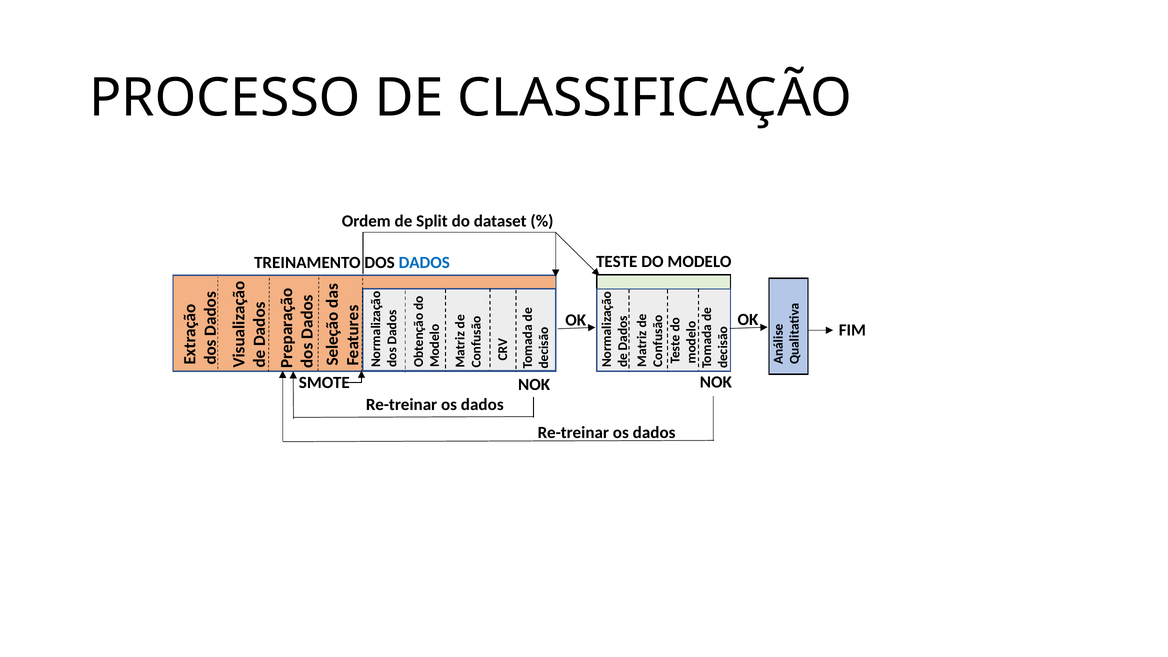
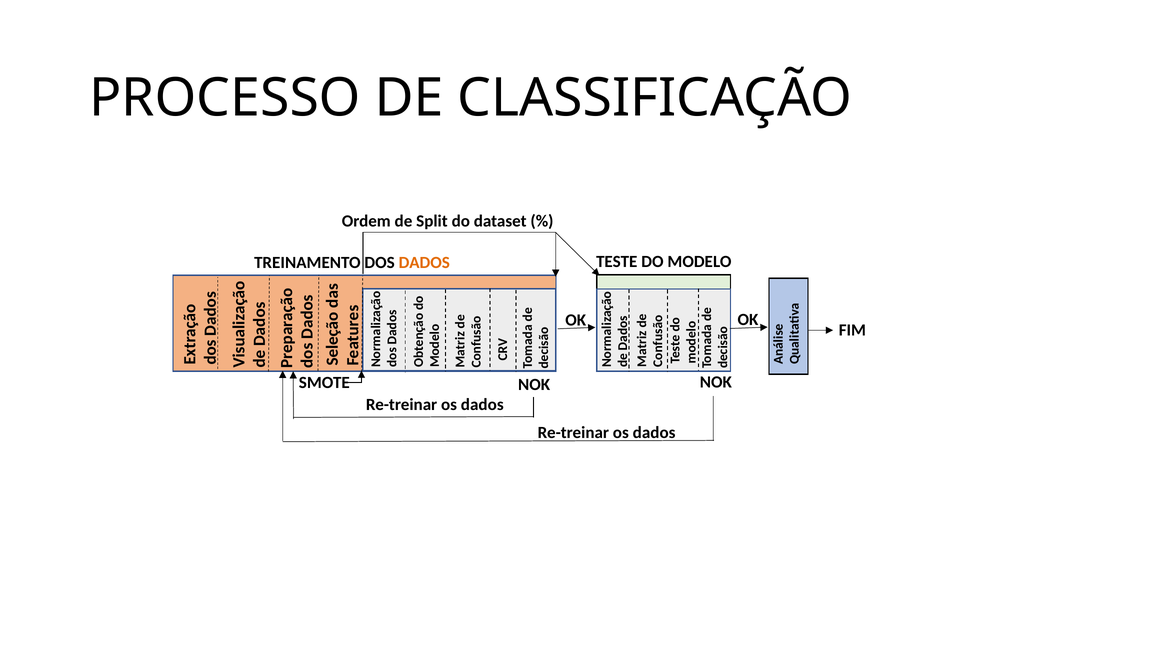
DADOS colour: blue -> orange (424, 263)
